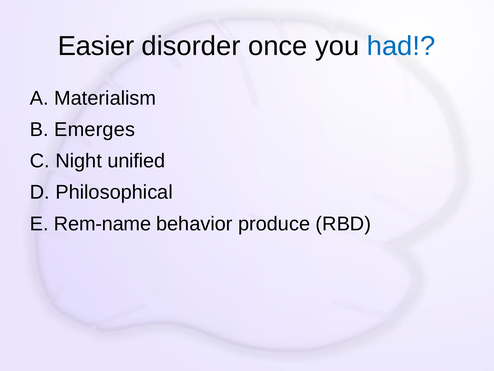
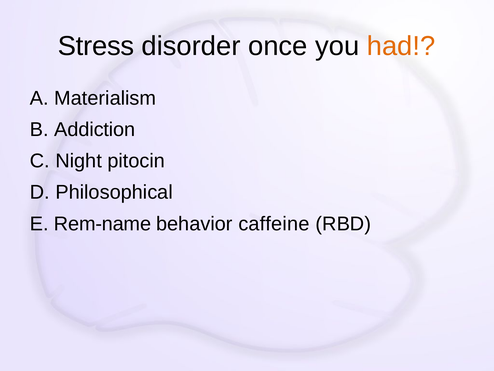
Easier: Easier -> Stress (96, 46)
had colour: blue -> orange (401, 46)
Emerges: Emerges -> Addiction (95, 130)
unified: unified -> pitocin (136, 161)
produce: produce -> caffeine (274, 224)
